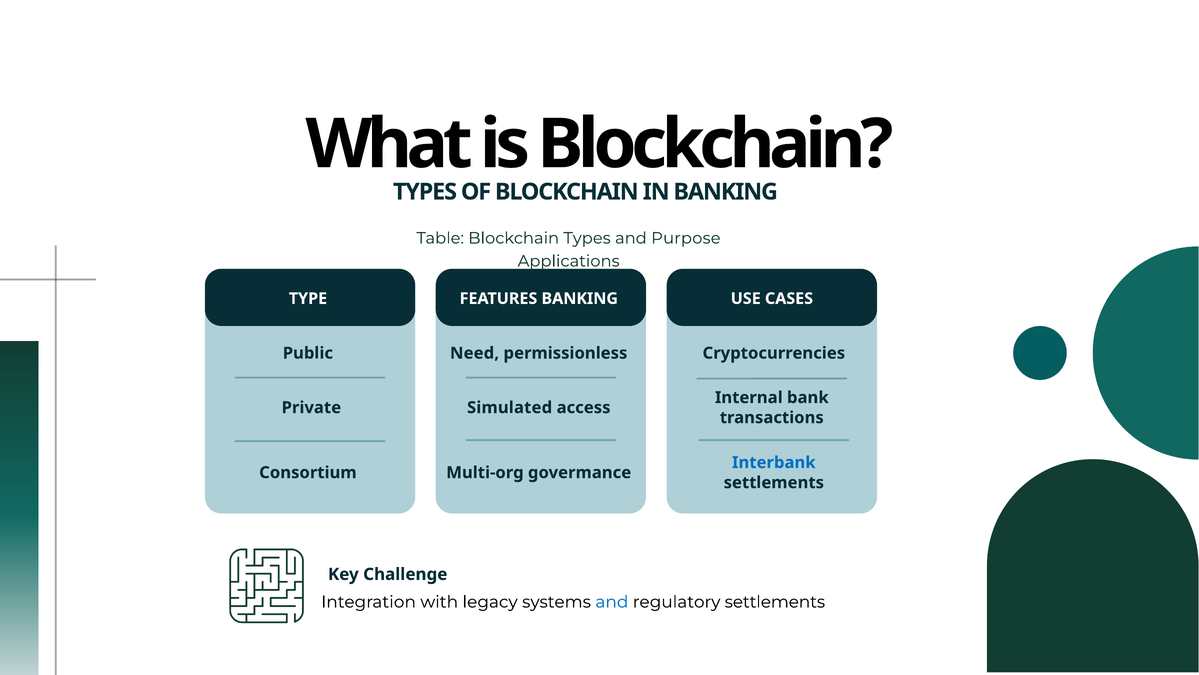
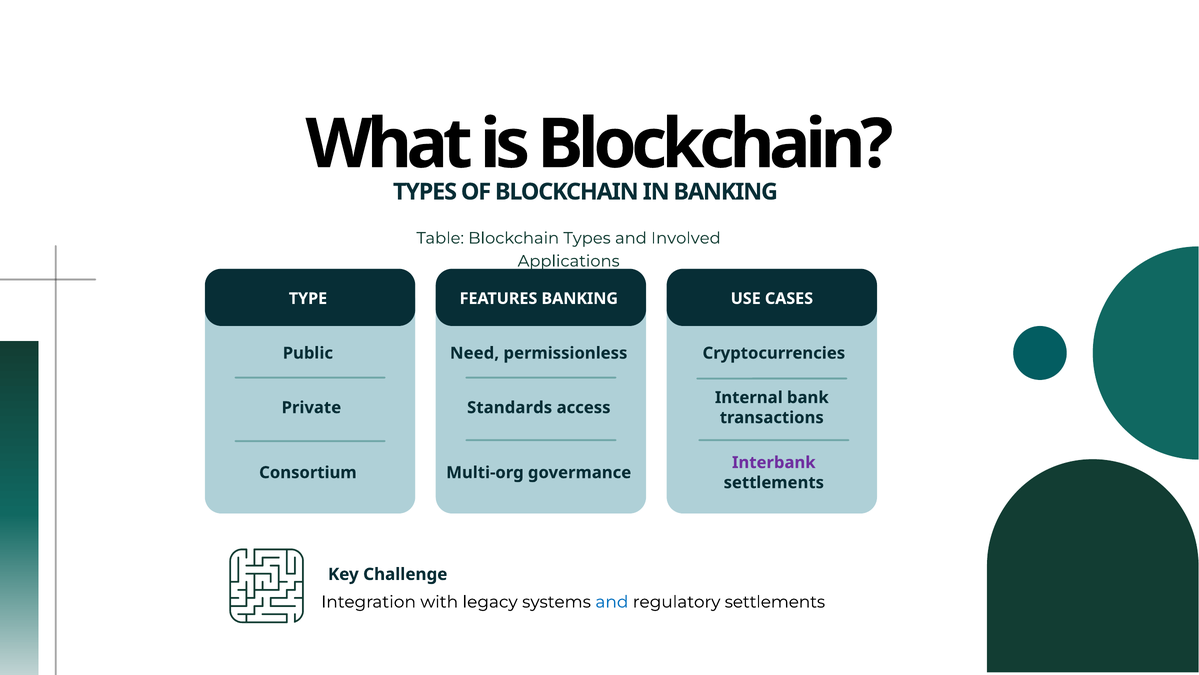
Purpose: Purpose -> Involved (686, 238)
Simulated: Simulated -> Standards (510, 407)
Interbank colour: blue -> purple (774, 462)
